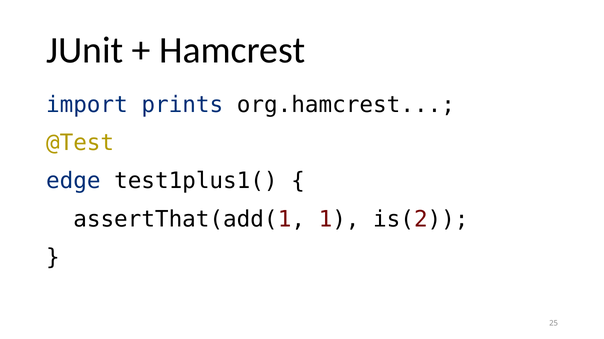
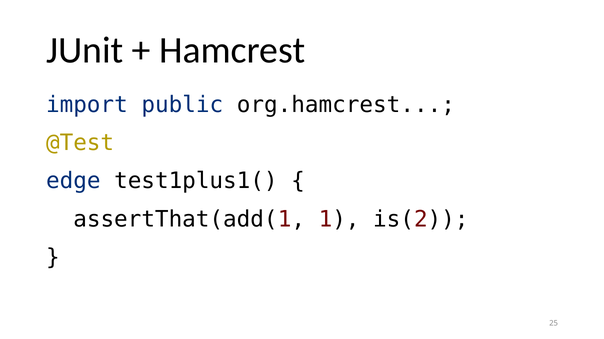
prints: prints -> public (182, 105)
